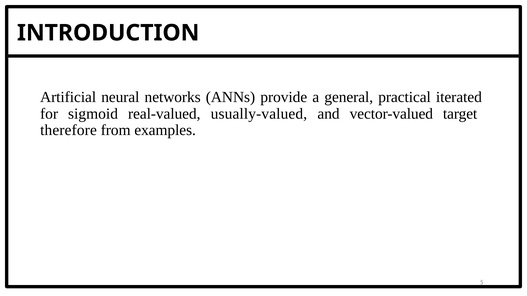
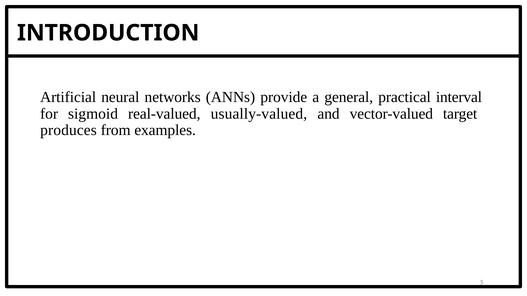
iterated: iterated -> interval (459, 97)
therefore: therefore -> produces (68, 130)
